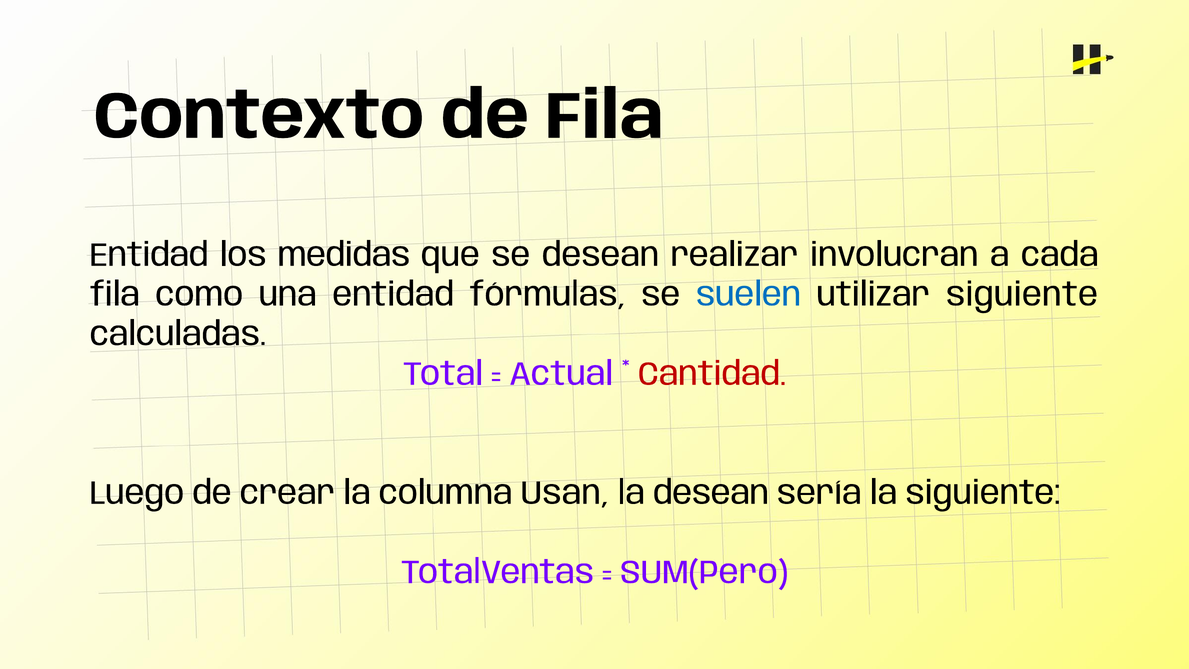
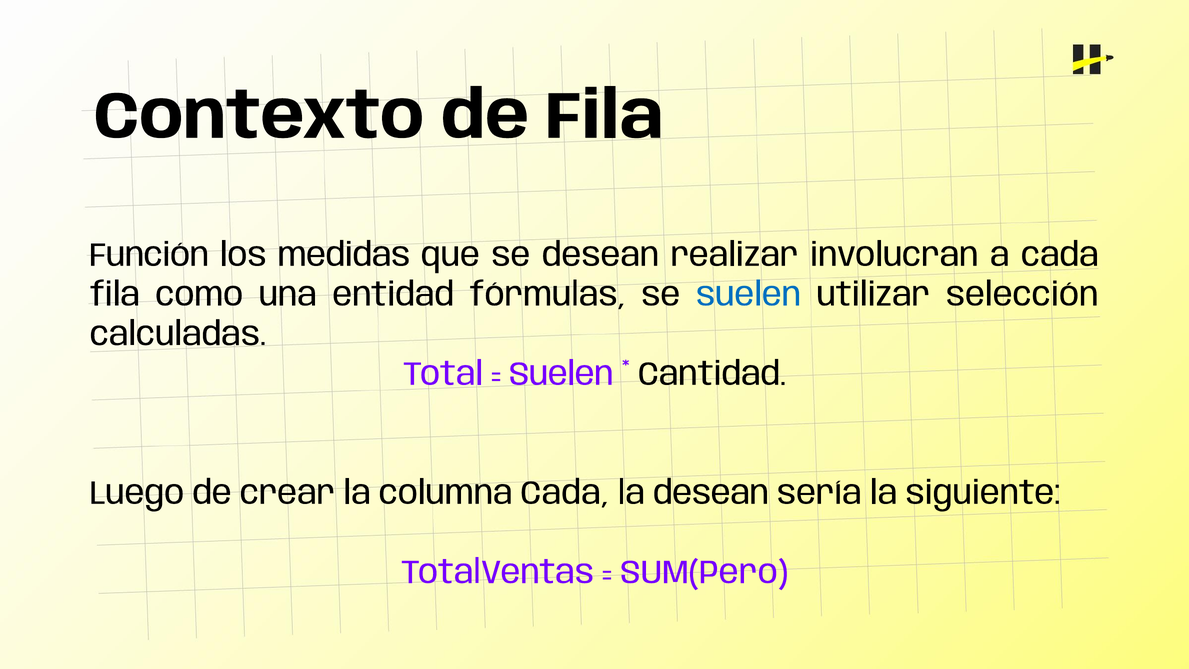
Entidad: Entidad -> Función (149, 255)
utilizar siguiente: siguiente -> selección (1022, 295)
Actual: Actual -> Suelen (561, 374)
Cantidad colour: red -> black (712, 374)
columna Usan: Usan -> Cada (565, 493)
